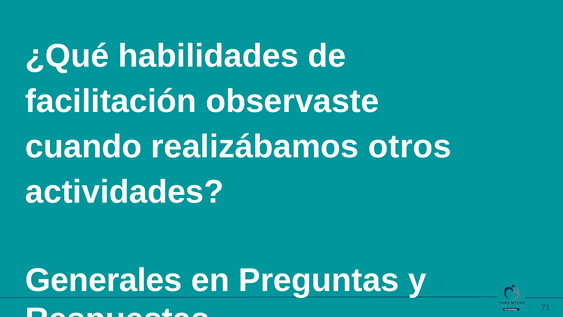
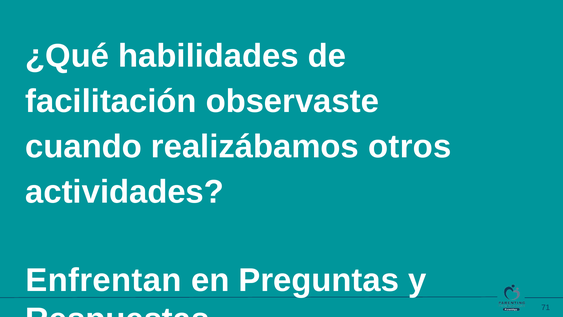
Generales: Generales -> Enfrentan (104, 280)
